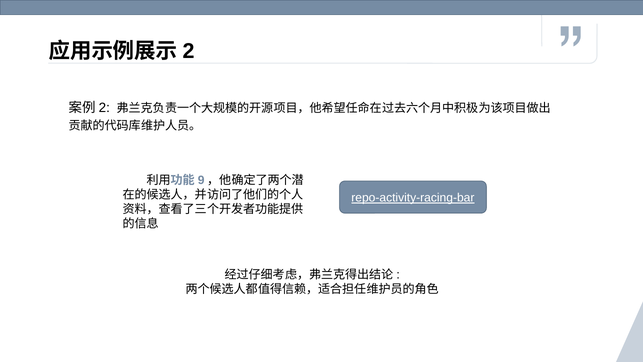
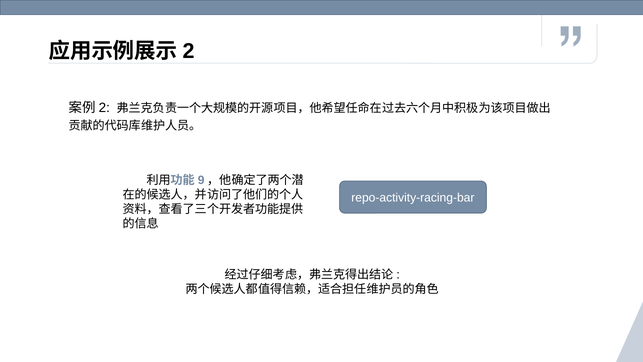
repo-activity-racing-bar underline: present -> none (413, 198)
